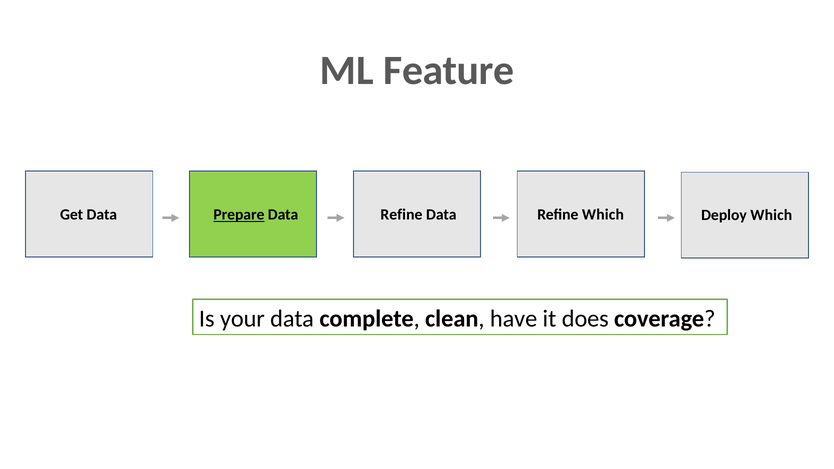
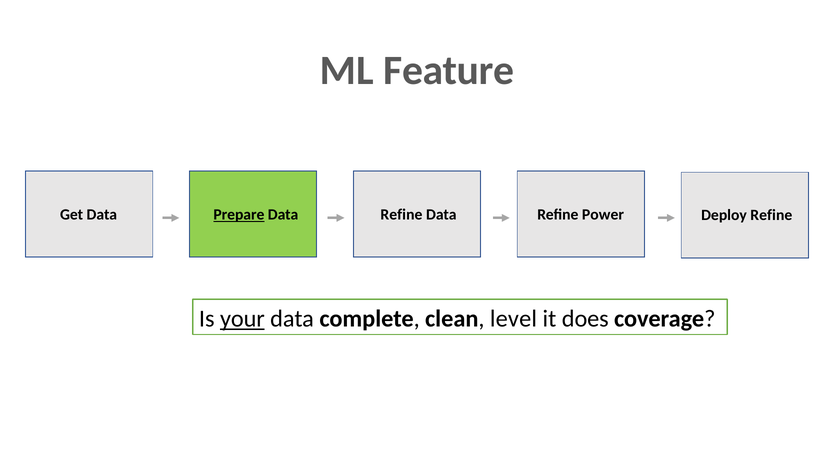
Refine Which: Which -> Power (603, 215)
Deploy Which: Which -> Refine (771, 215)
your underline: none -> present (242, 319)
have: have -> level (513, 319)
